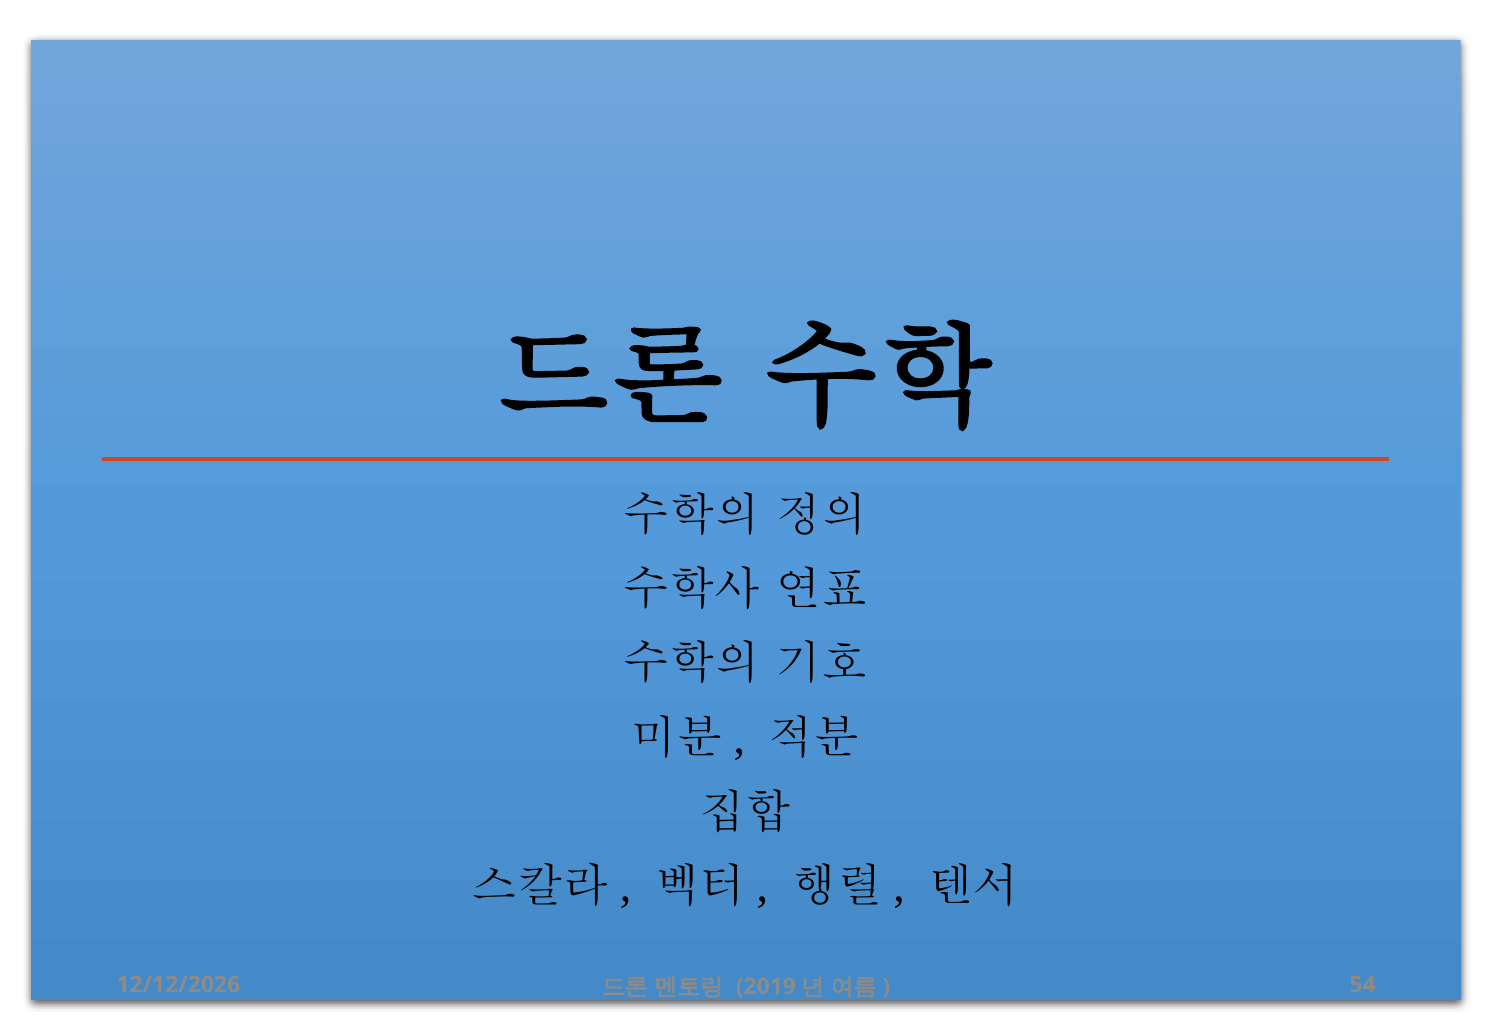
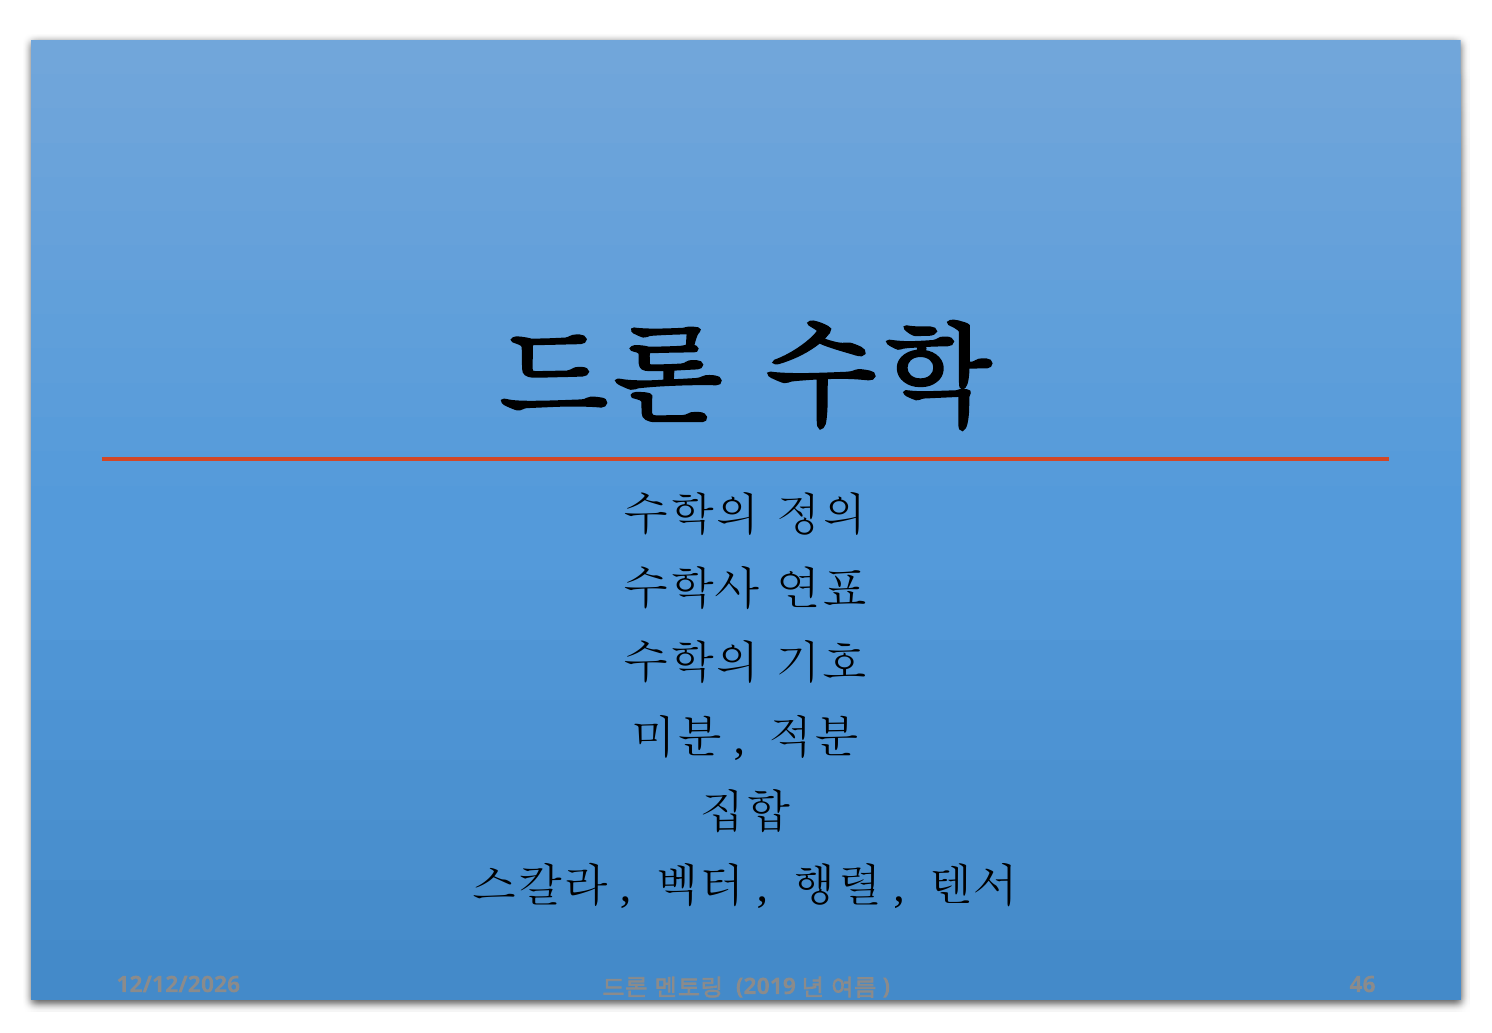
54: 54 -> 46 (1363, 985)
